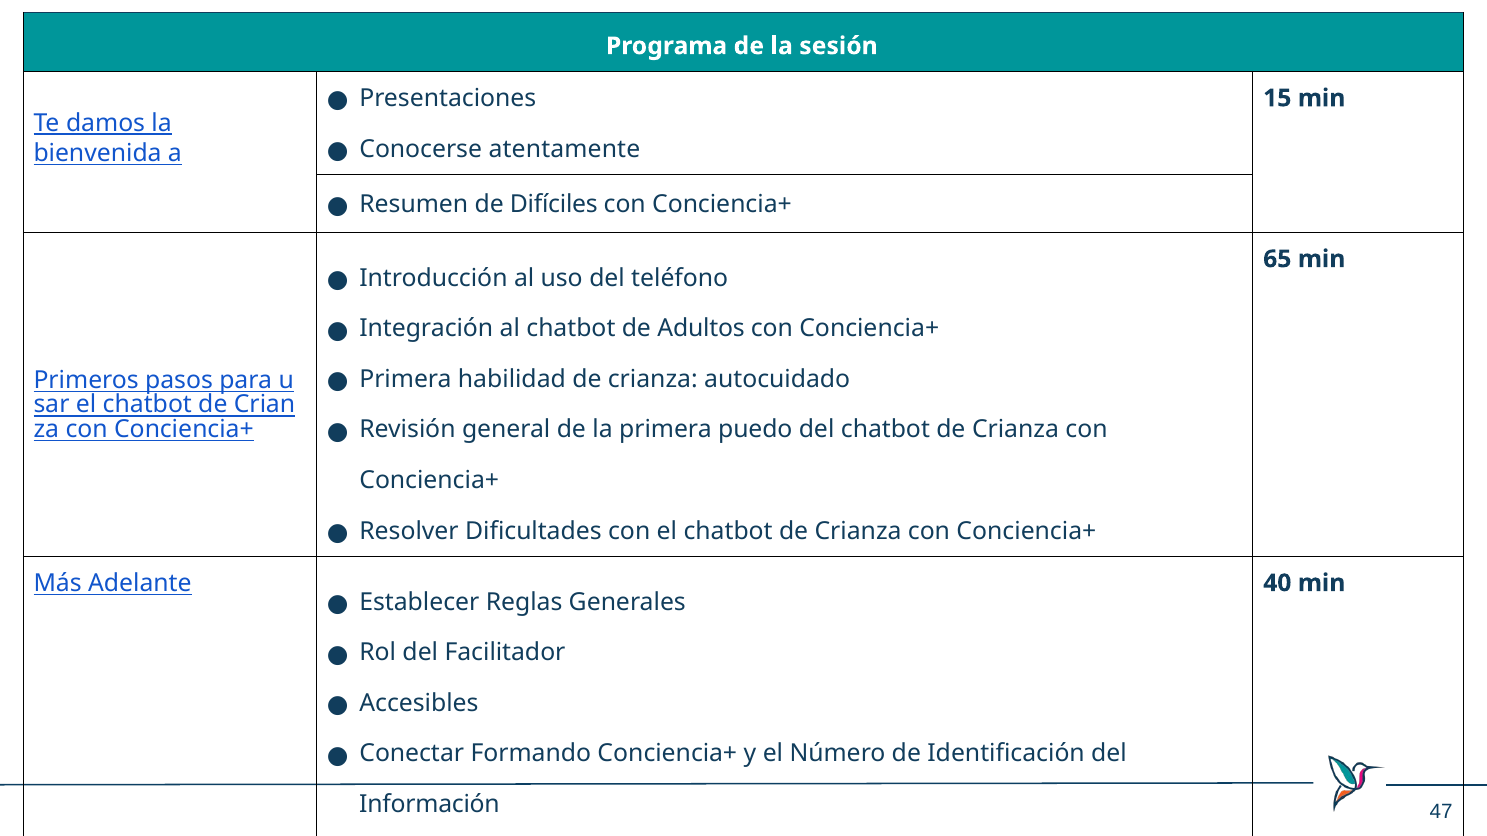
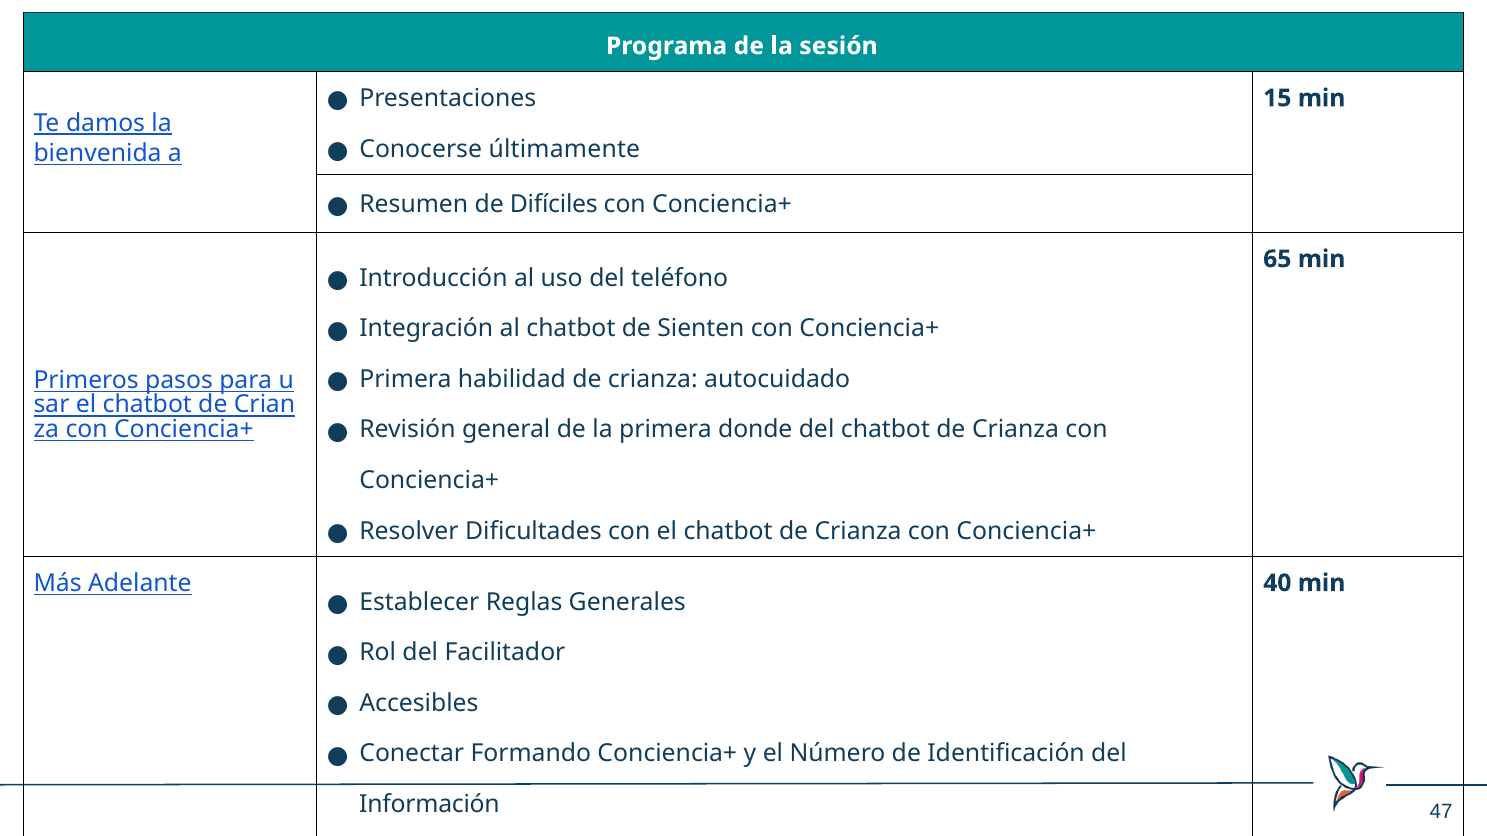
atentamente: atentamente -> últimamente (564, 150)
Adultos: Adultos -> Sienten (701, 329)
puedo: puedo -> donde (755, 430)
